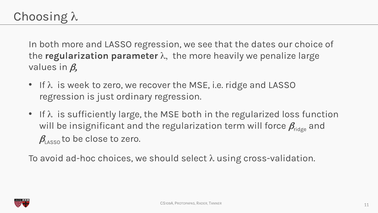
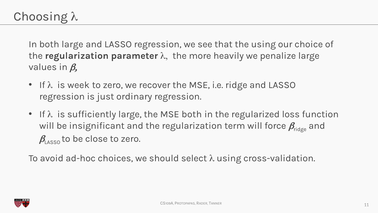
both more: more -> large (72, 44)
the dates: dates -> using (263, 44)
